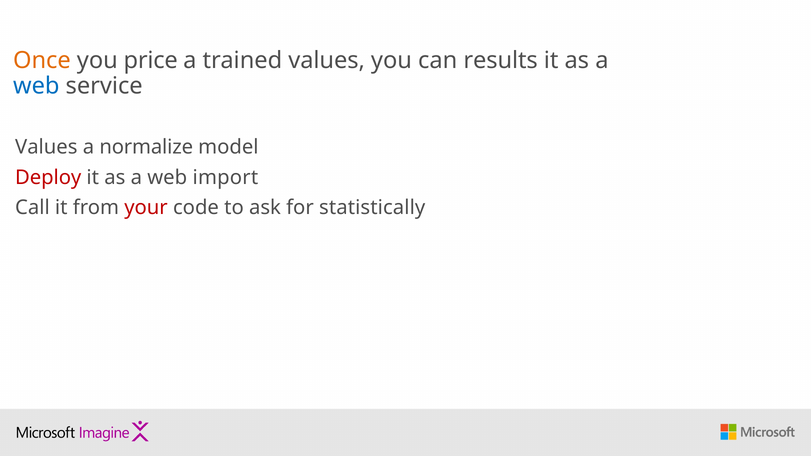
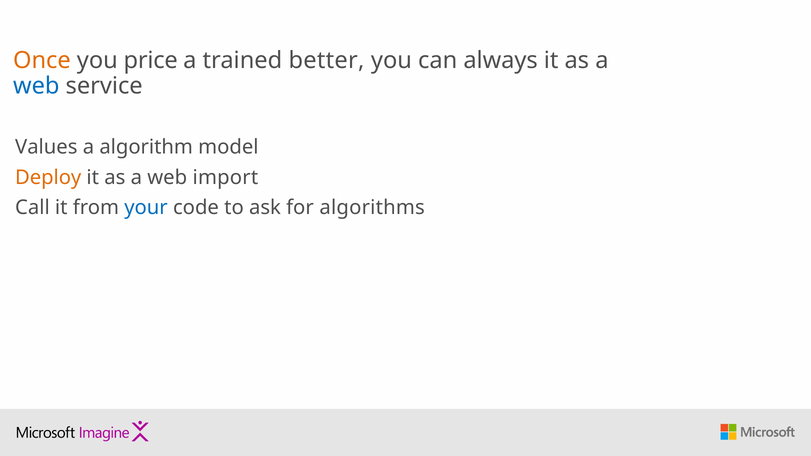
trained values: values -> better (326, 60)
results: results -> always (501, 60)
normalize: normalize -> algorithm (146, 147)
Deploy colour: red -> orange (48, 178)
your colour: red -> blue (146, 208)
statistically: statistically -> algorithms (372, 208)
